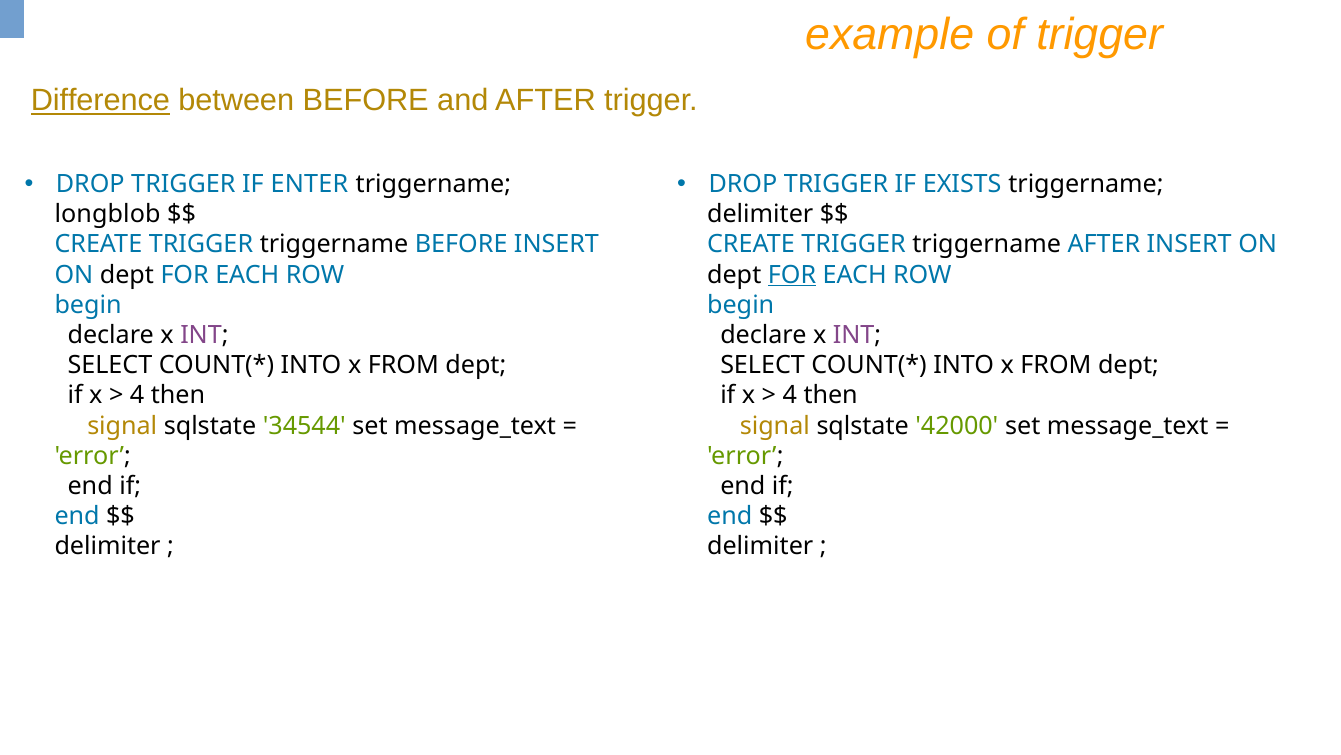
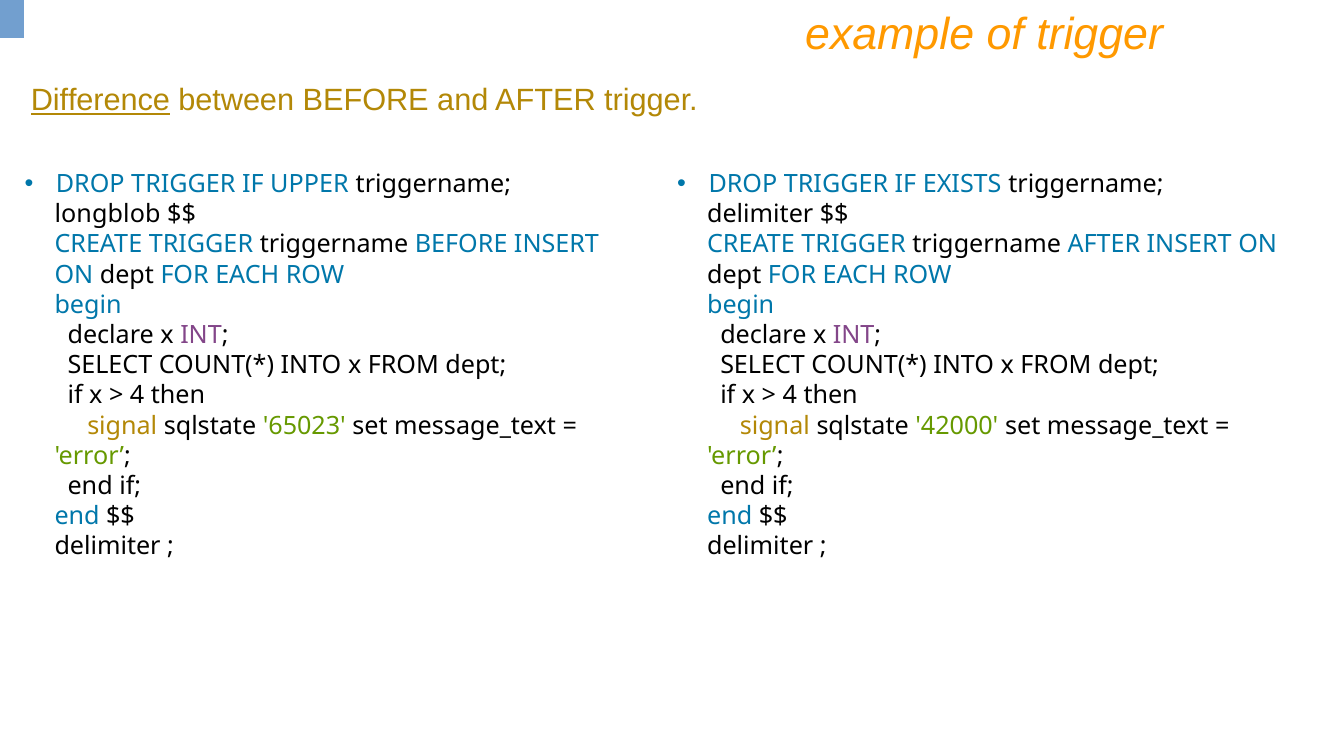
ENTER: ENTER -> UPPER (310, 184)
FOR underline: present -> none (792, 274)
34544: 34544 -> 65023 (304, 425)
